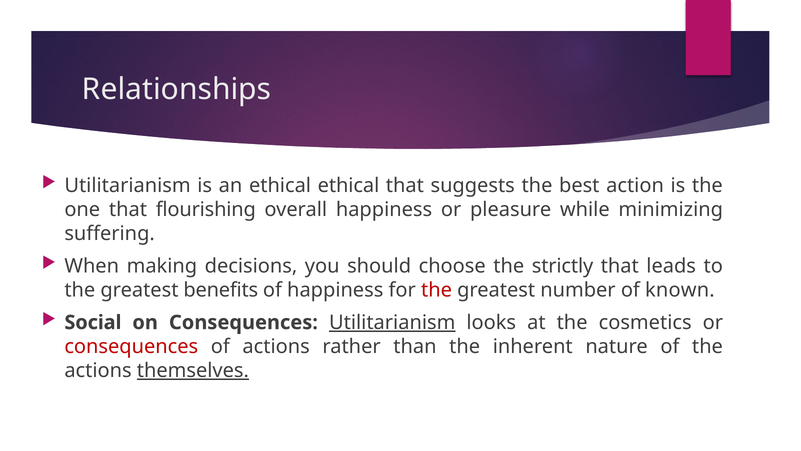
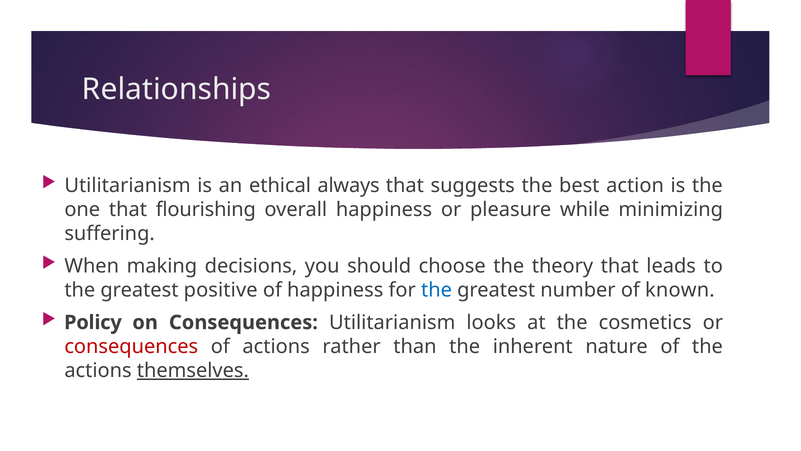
ethical ethical: ethical -> always (349, 185)
strictly: strictly -> theory (562, 266)
benefits: benefits -> positive (221, 290)
the colour: red -> blue (436, 290)
Social: Social -> Policy (93, 322)
Utilitarianism underline: present -> none (392, 322)
